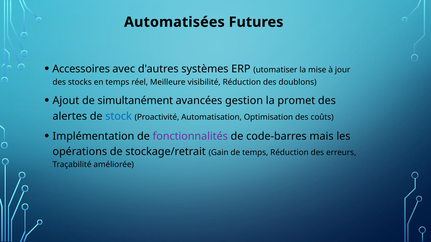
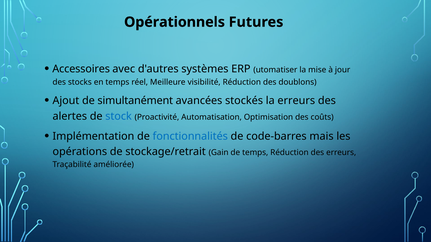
Automatisées: Automatisées -> Opérationnels (175, 22)
gestion: gestion -> stockés (244, 101)
la promet: promet -> erreurs (296, 101)
fonctionnalités colour: purple -> blue (190, 136)
